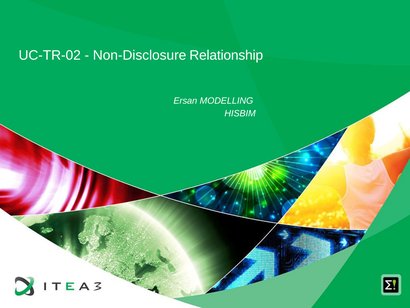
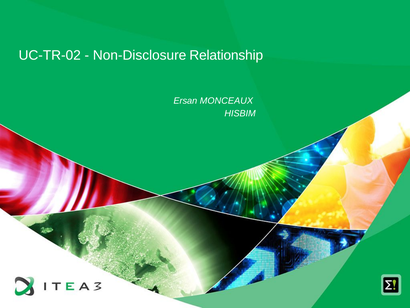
MODELLING: MODELLING -> MONCEAUX (226, 101)
